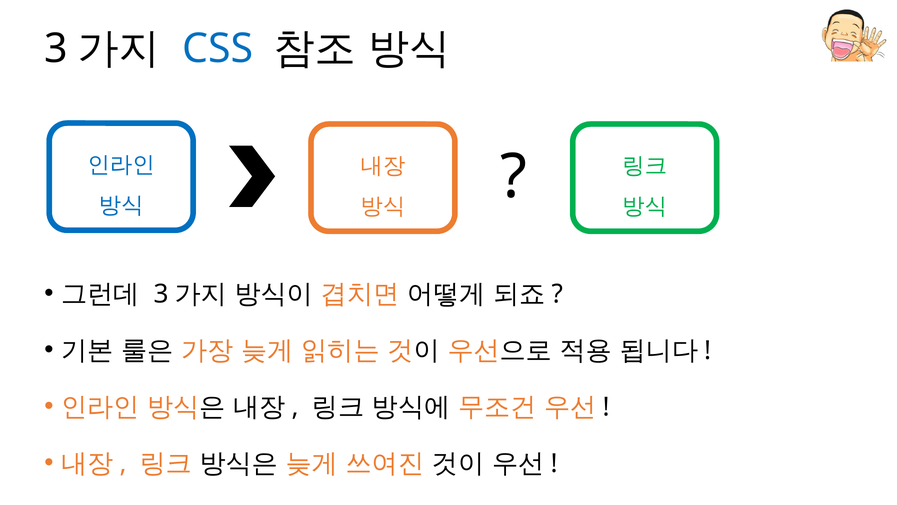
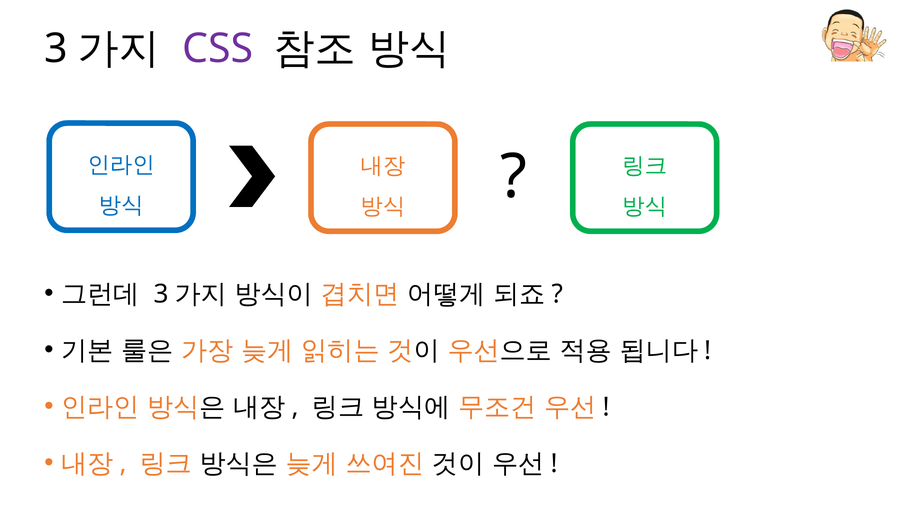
CSS colour: blue -> purple (218, 49)
